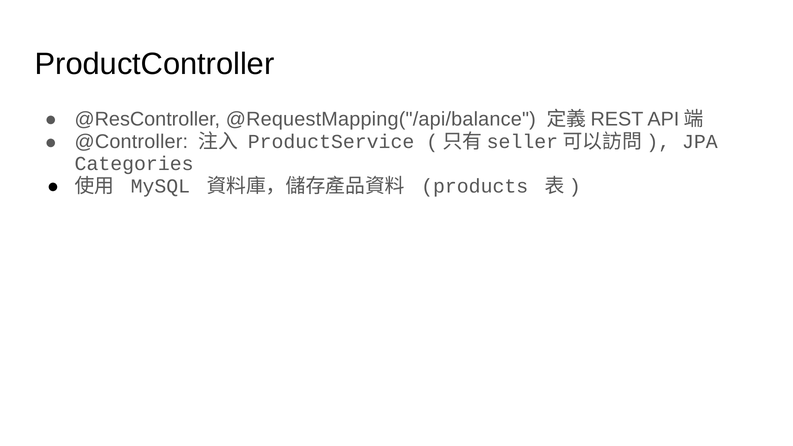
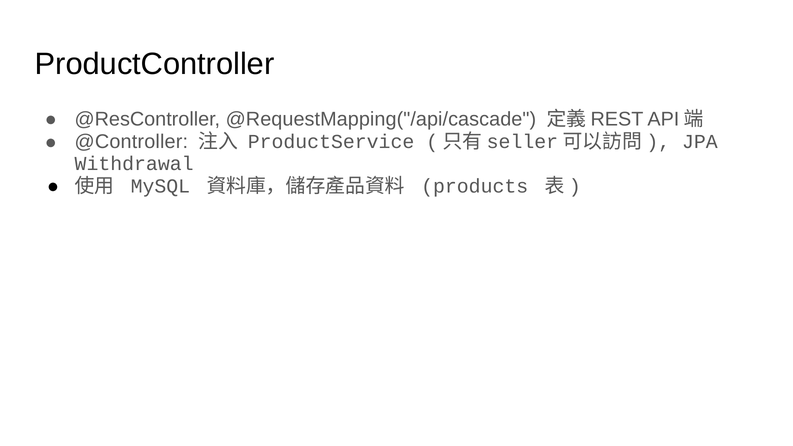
@RequestMapping("/api/balance: @RequestMapping("/api/balance -> @RequestMapping("/api/cascade (381, 119)
Categories: Categories -> Withdrawal (134, 164)
